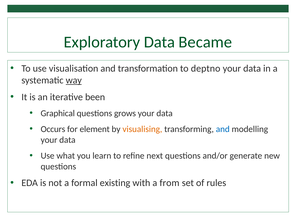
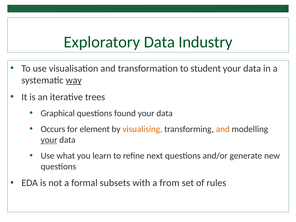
Became: Became -> Industry (205, 42)
deptno: deptno -> student (206, 68)
been: been -> trees (95, 97)
grows: grows -> found (125, 113)
and colour: blue -> orange (223, 129)
your underline: none -> present (49, 140)
existing: existing -> subsets (115, 183)
